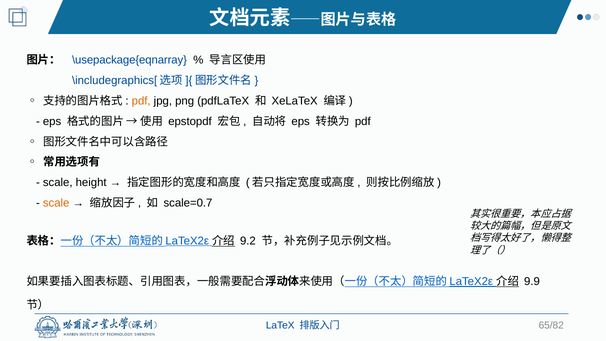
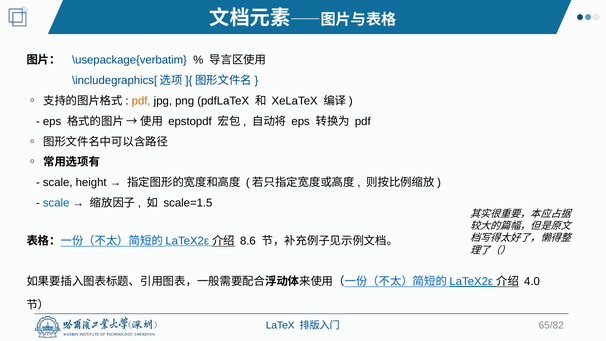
\usepackage{eqnarray: \usepackage{eqnarray -> \usepackage{verbatim (129, 60)
scale colour: orange -> blue (56, 203)
scale=0.7: scale=0.7 -> scale=1.5 (188, 203)
9.2: 9.2 -> 8.6 (248, 241)
9.9: 9.9 -> 4.0 (532, 281)
